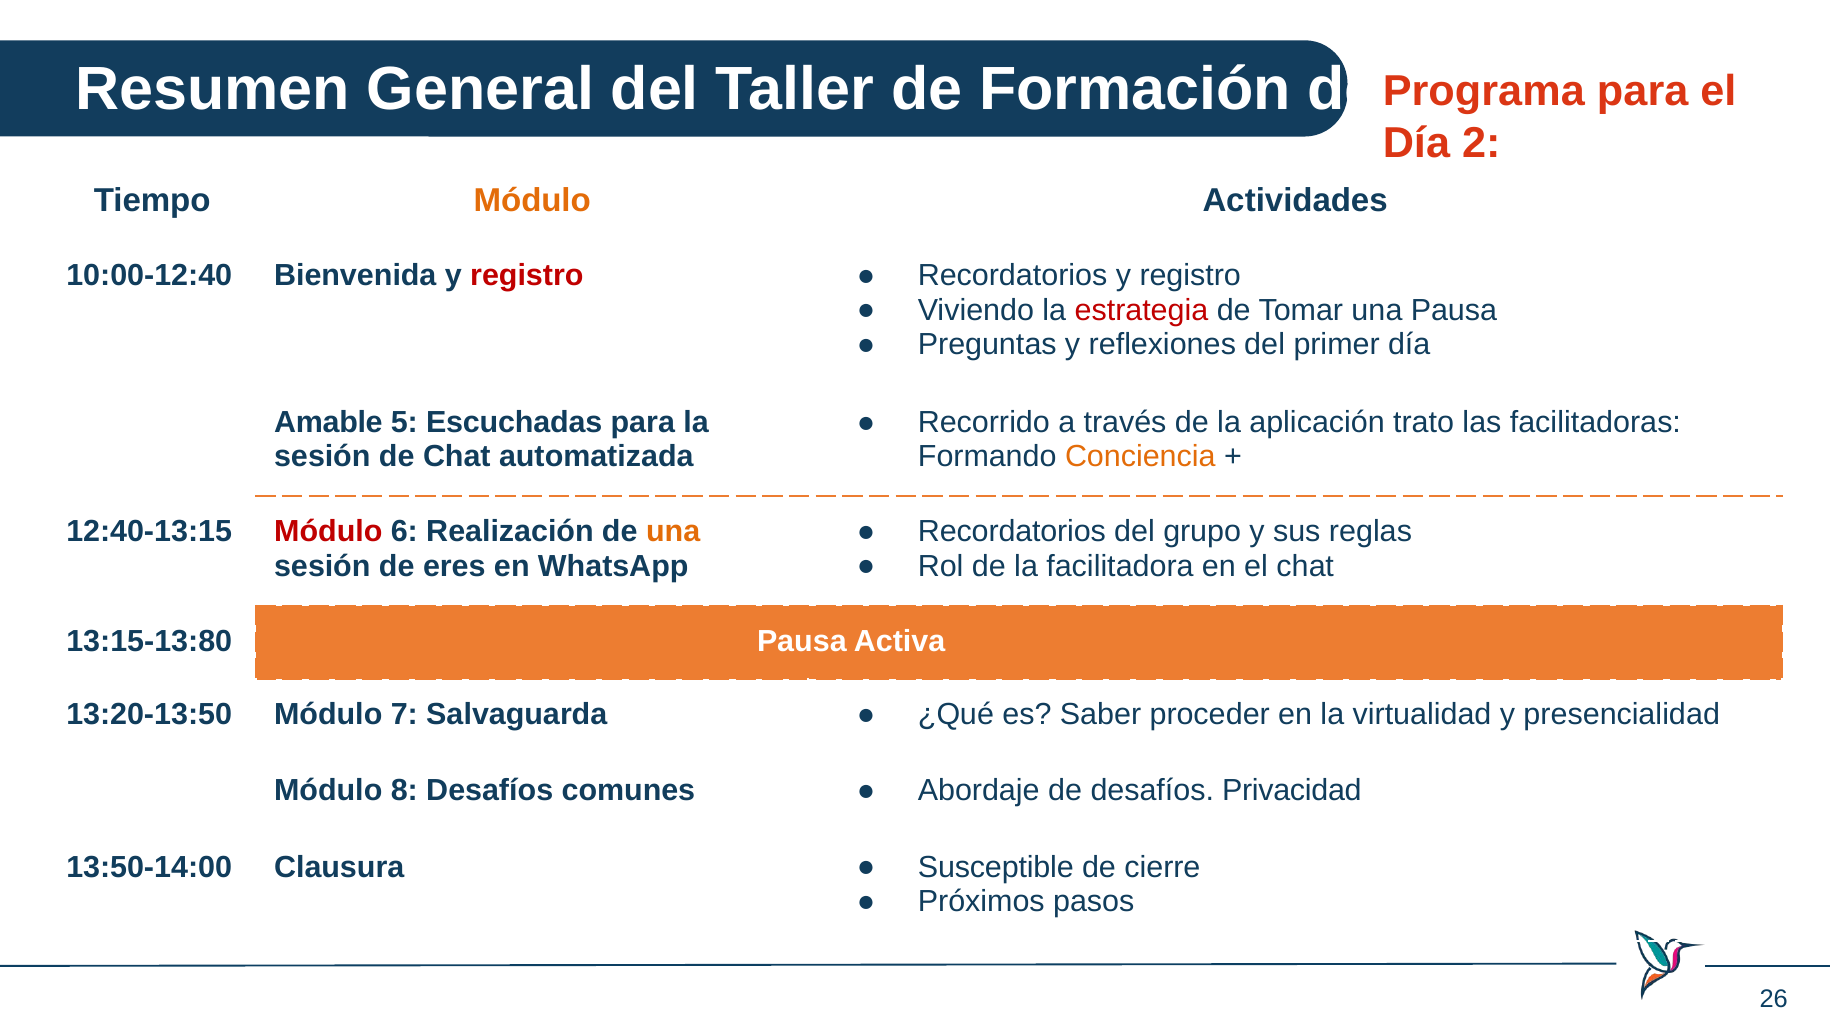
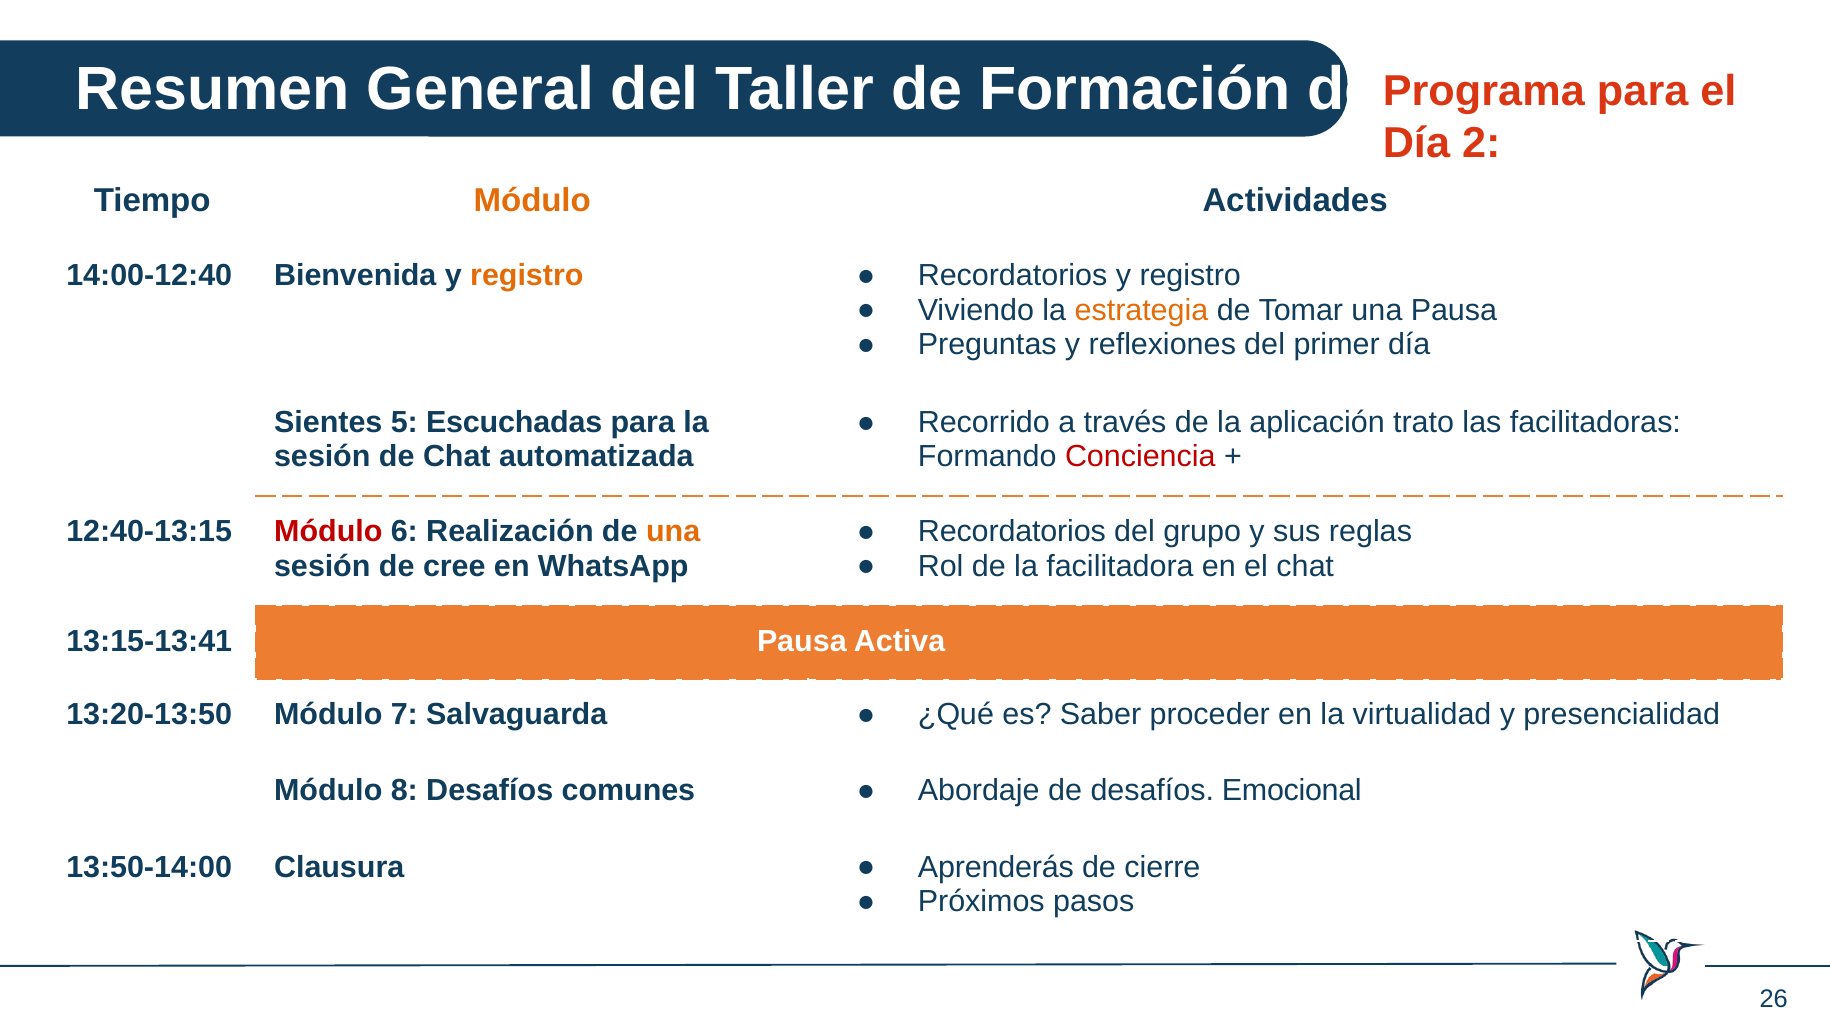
10:00-12:40: 10:00-12:40 -> 14:00-12:40 (149, 276)
registro colour: red -> orange (527, 276)
estrategia colour: red -> orange (1141, 310)
Amable: Amable -> Sientes (328, 422)
Conciencia colour: orange -> red (1140, 457)
eres: eres -> cree (454, 566)
13:15-13:80: 13:15-13:80 -> 13:15-13:41 (149, 642)
Privacidad: Privacidad -> Emocional (1292, 791)
Susceptible: Susceptible -> Aprenderás (996, 867)
